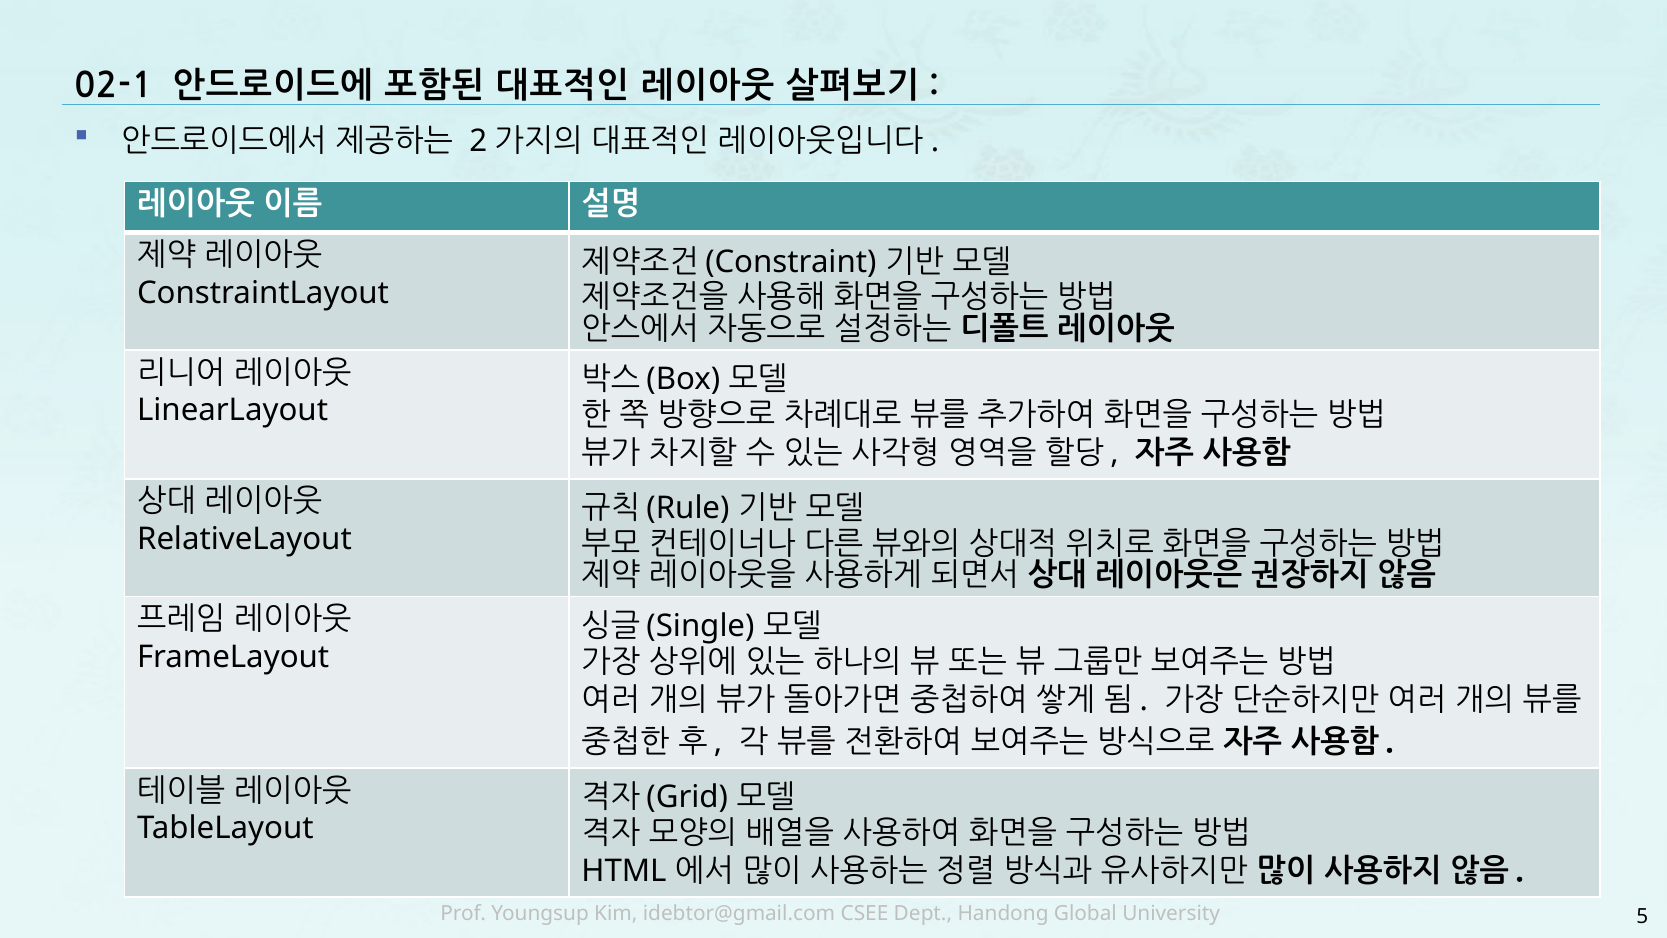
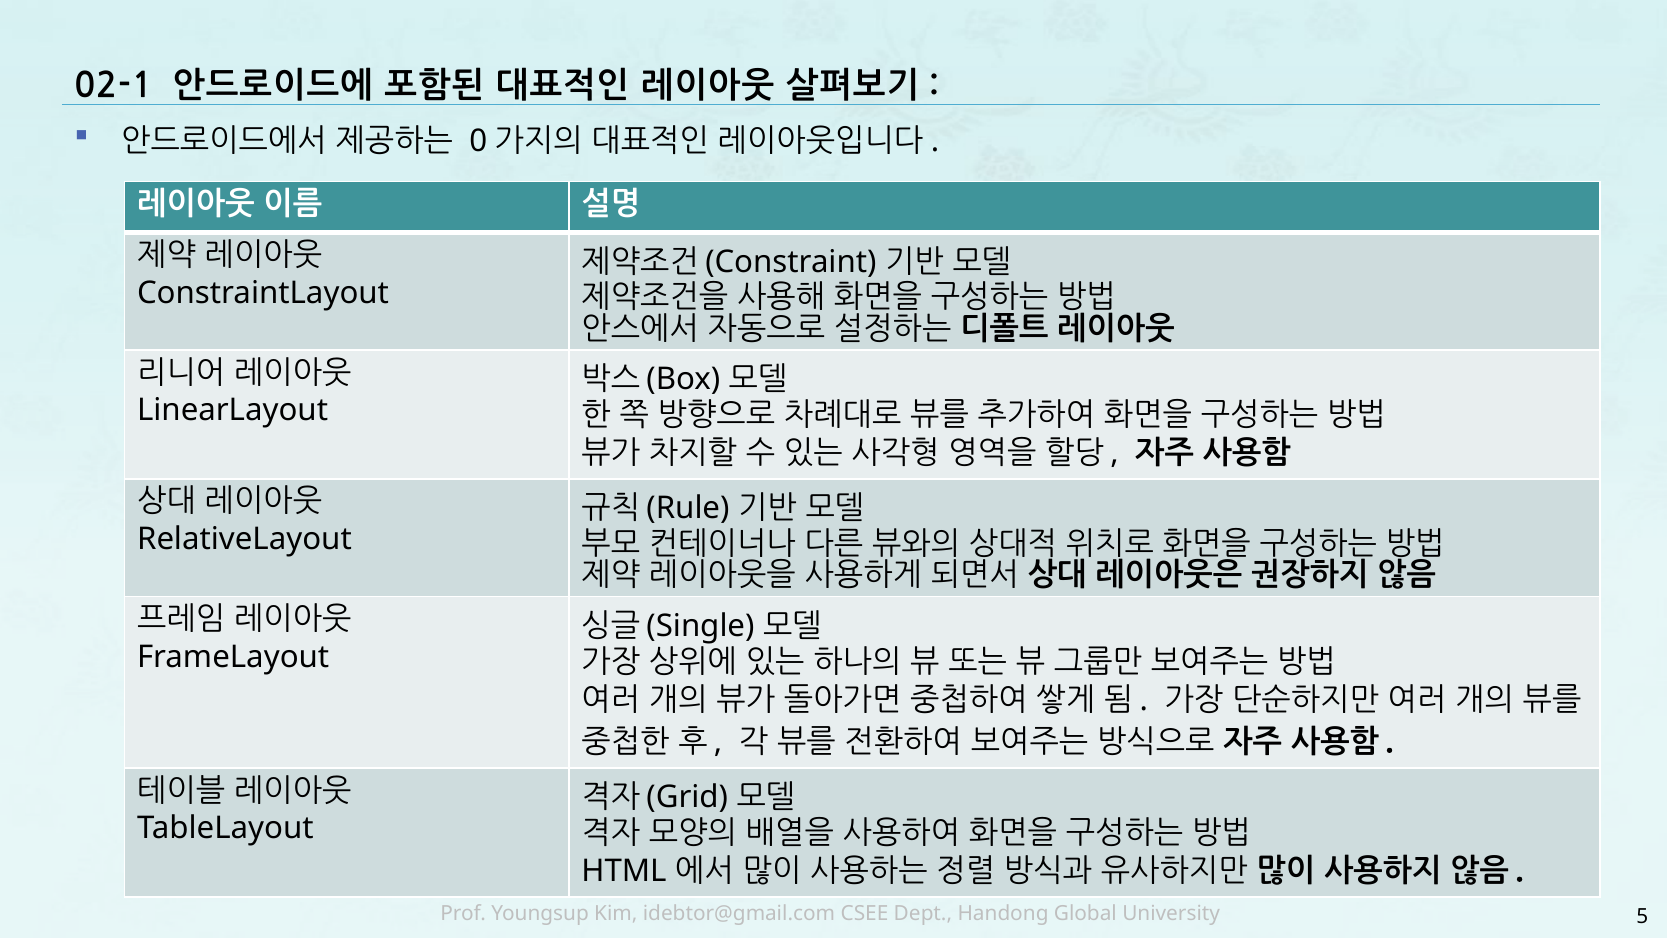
2: 2 -> 0 (478, 141)
